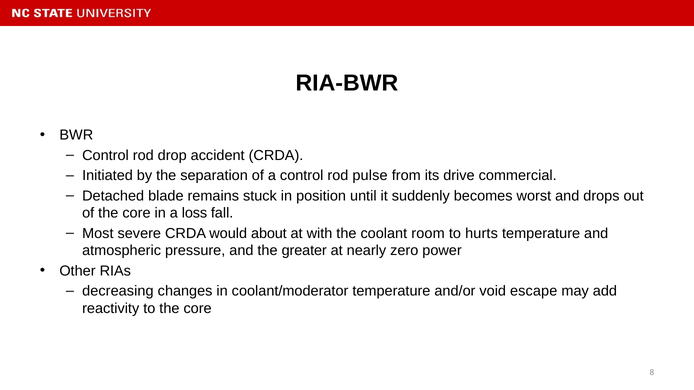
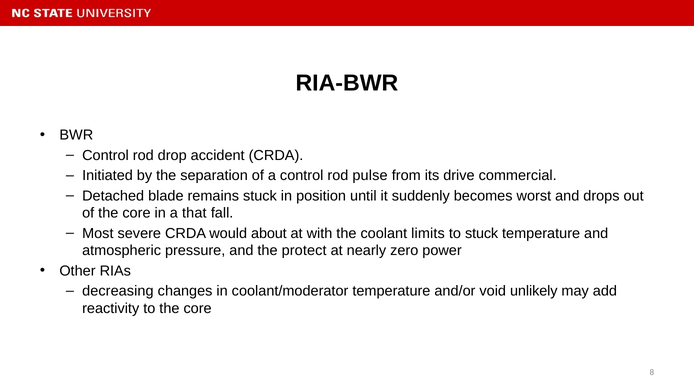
loss: loss -> that (194, 213)
room: room -> limits (428, 234)
to hurts: hurts -> stuck (482, 234)
greater: greater -> protect (304, 251)
escape: escape -> unlikely (534, 291)
